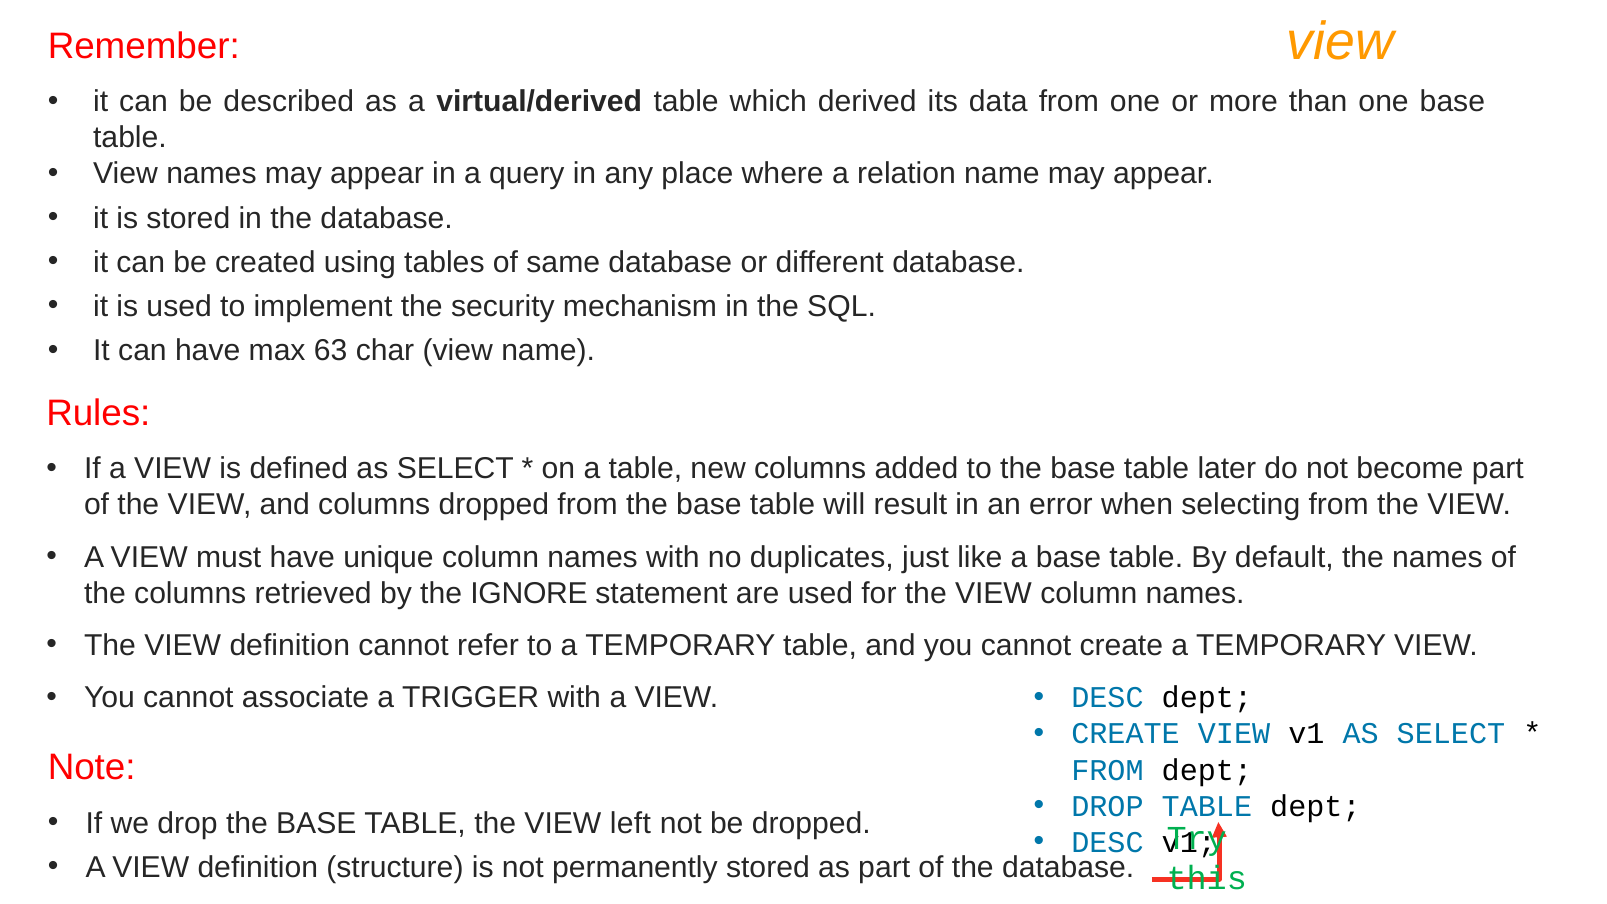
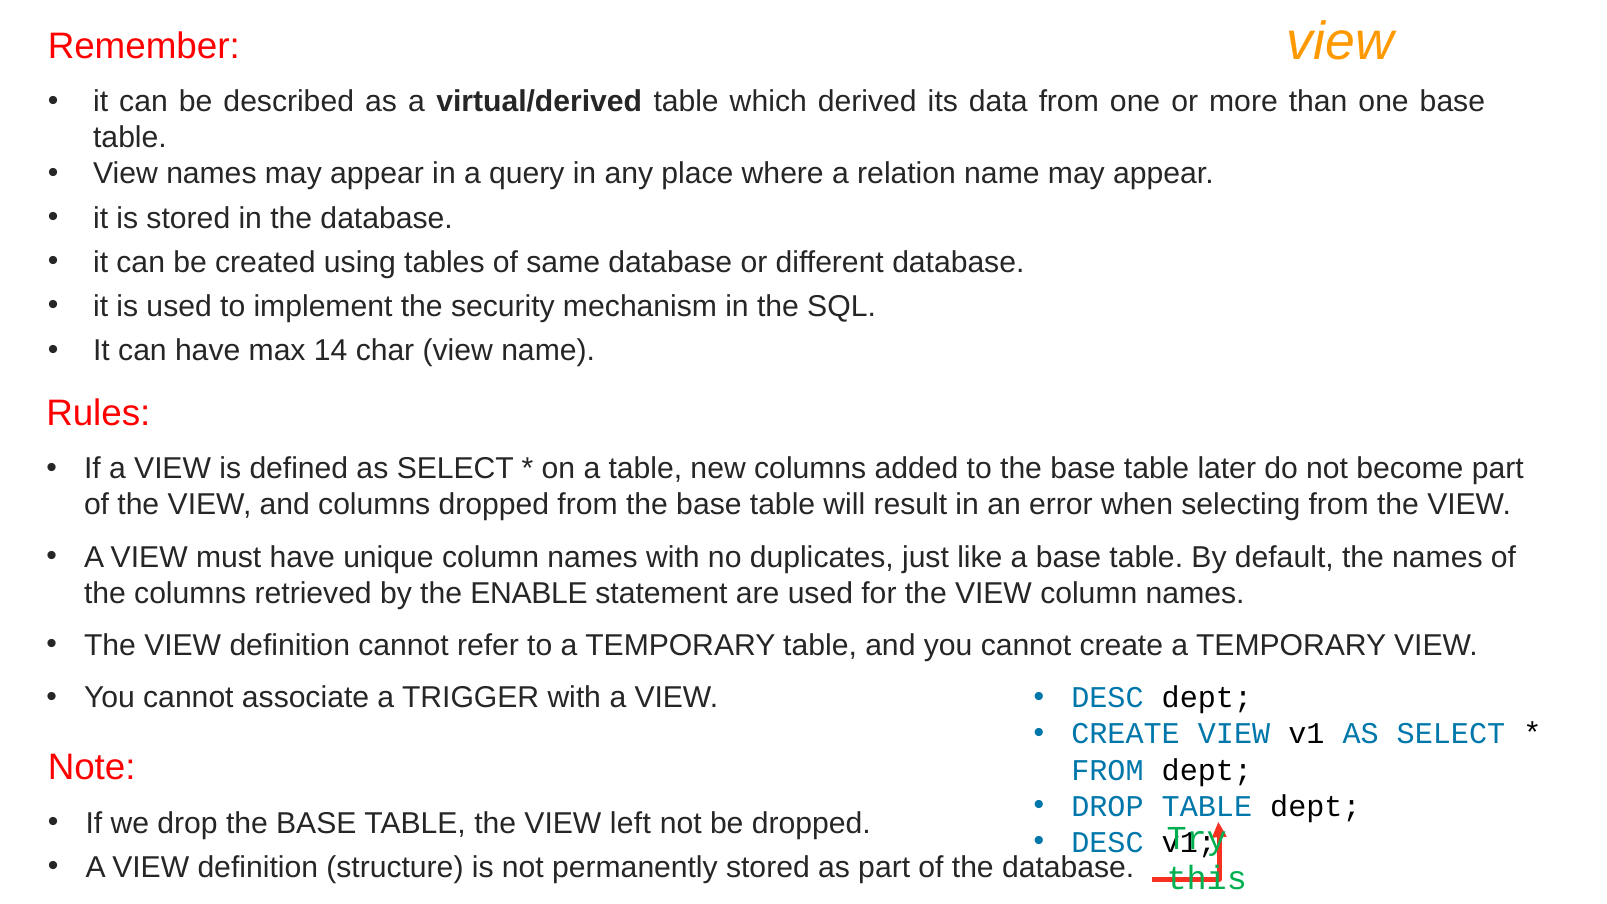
63: 63 -> 14 (331, 351)
IGNORE: IGNORE -> ENABLE (529, 593)
